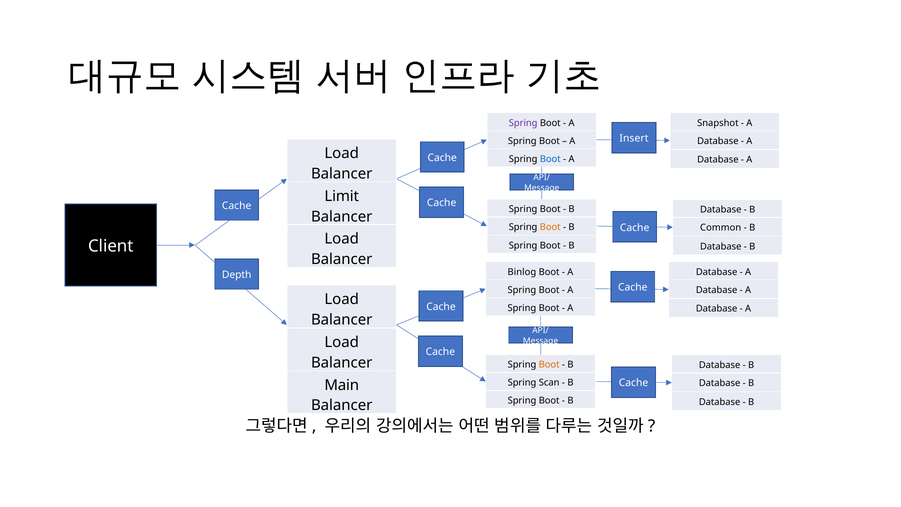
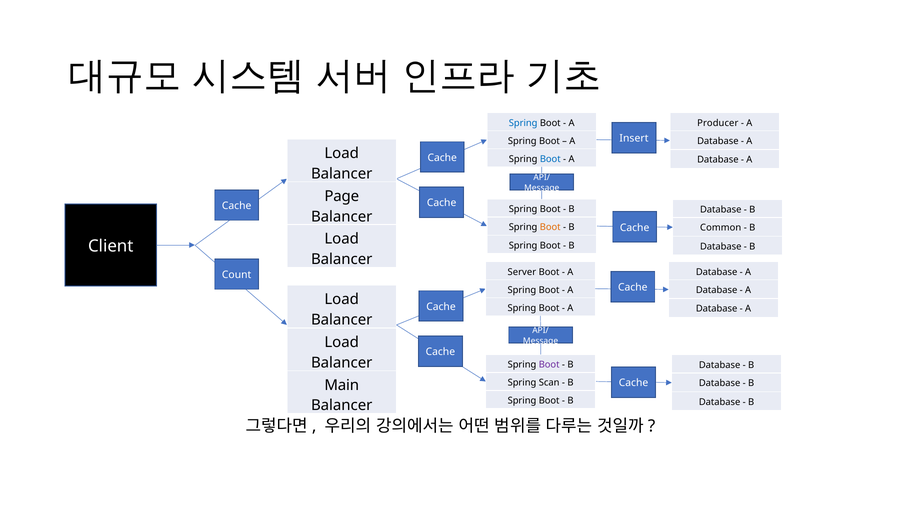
Spring colour: purple -> blue (523, 123)
Snapshot: Snapshot -> Producer (718, 123)
Limit: Limit -> Page (342, 196)
Binlog: Binlog -> Server (522, 272)
Depth: Depth -> Count (237, 275)
Boot colour: orange -> purple (549, 365)
